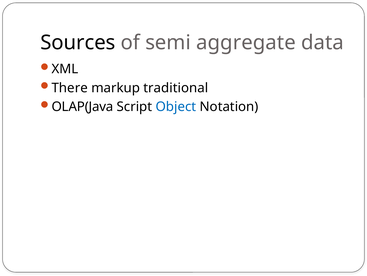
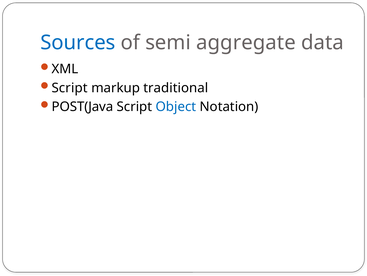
Sources colour: black -> blue (78, 42)
There: There -> Script (70, 88)
OLAP(Java: OLAP(Java -> POST(Java (82, 107)
